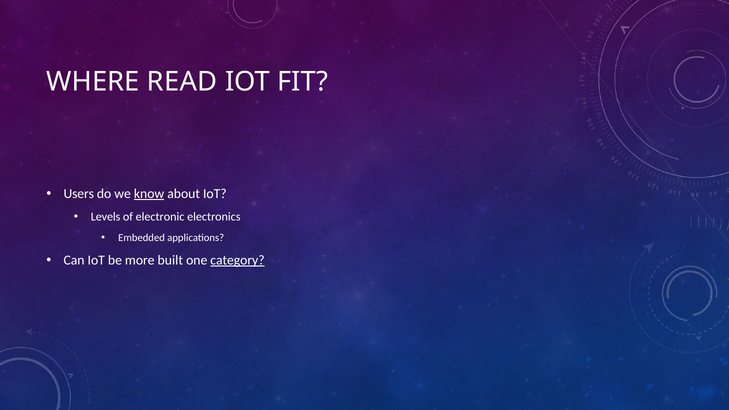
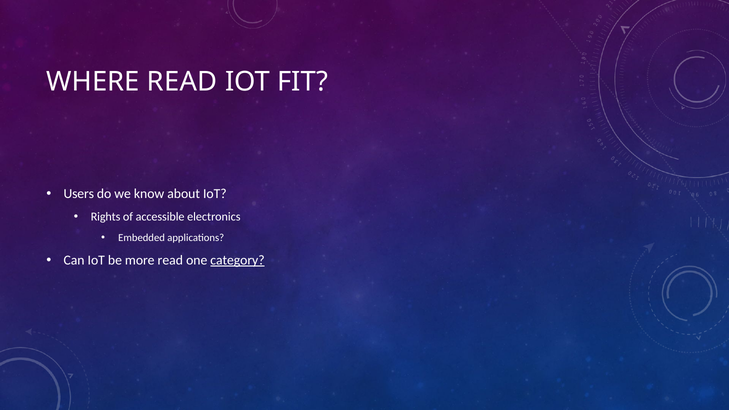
know underline: present -> none (149, 194)
Levels: Levels -> Rights (106, 217)
electronic: electronic -> accessible (160, 217)
more built: built -> read (170, 260)
